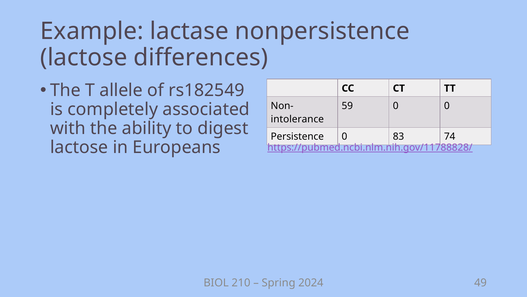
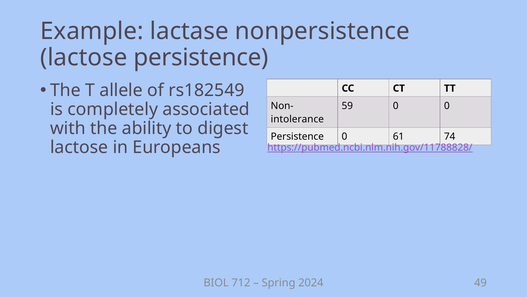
lactose differences: differences -> persistence (201, 57)
83: 83 -> 61 (398, 136)
210: 210 -> 712 (241, 282)
